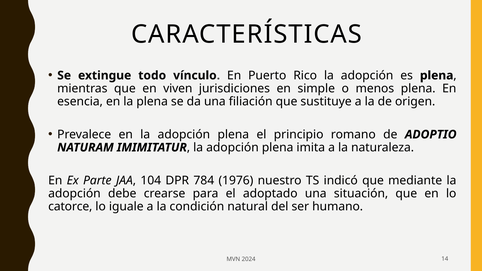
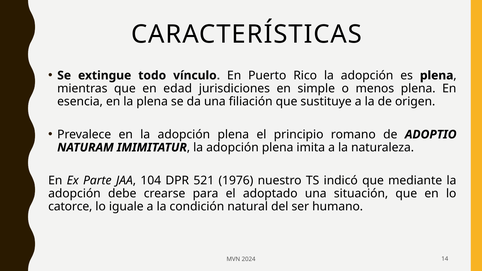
viven: viven -> edad (178, 88)
784: 784 -> 521 (204, 181)
